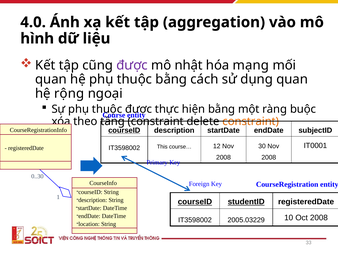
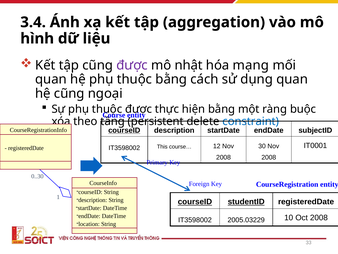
4.0: 4.0 -> 3.4 (33, 22)
hệ rộng: rộng -> cũng (69, 93)
tầng constraint: constraint -> persistent (156, 121)
constraint colour: orange -> blue (251, 121)
